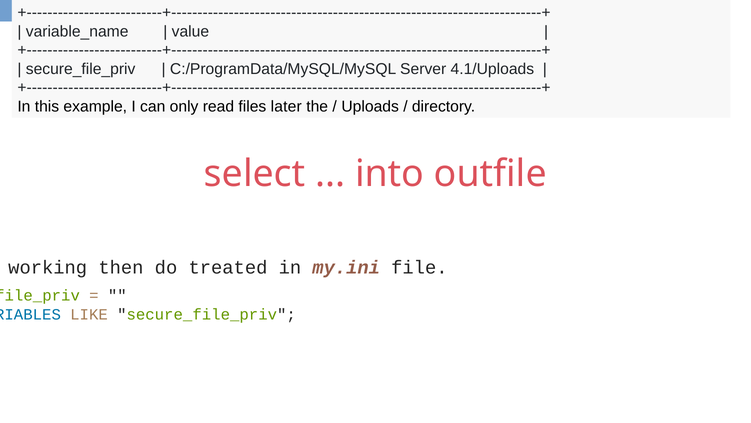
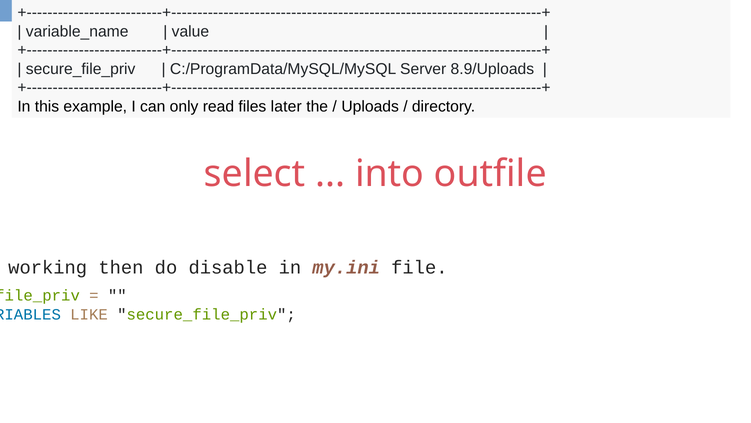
4.1/Uploads: 4.1/Uploads -> 8.9/Uploads (492, 69)
treated: treated -> disable (228, 267)
